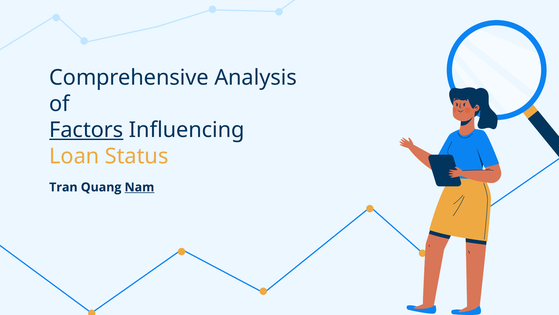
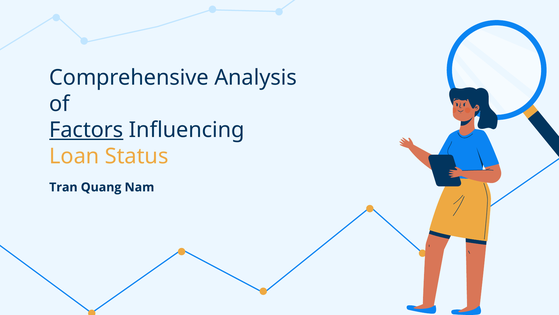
Nam underline: present -> none (139, 187)
